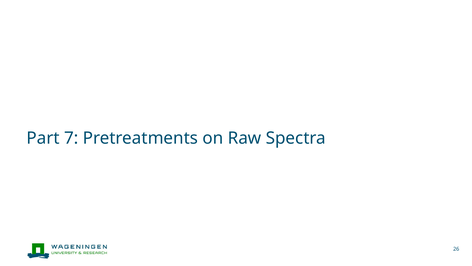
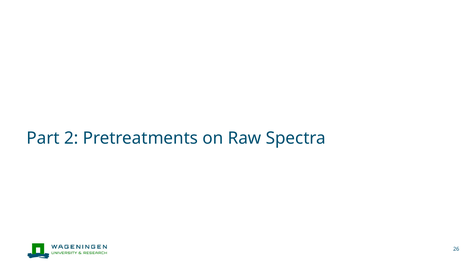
7: 7 -> 2 (71, 138)
